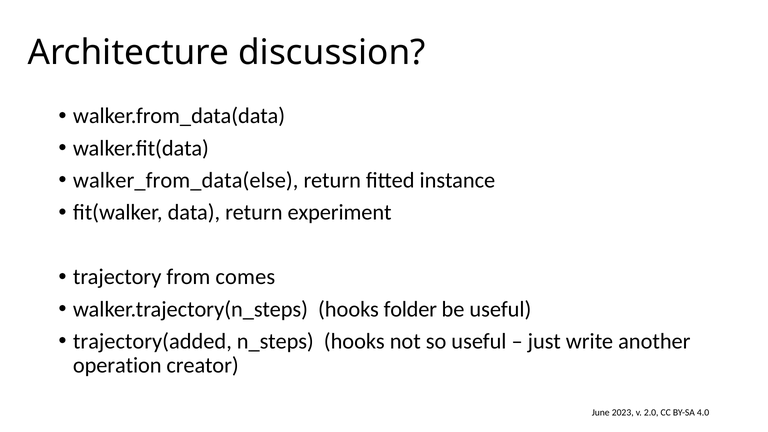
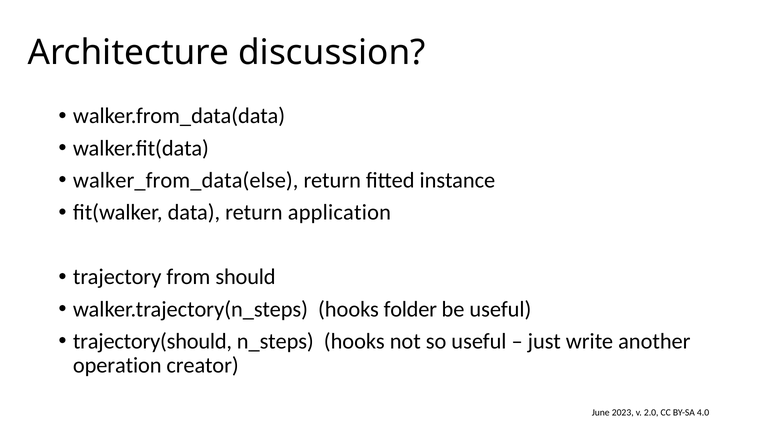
experiment: experiment -> application (339, 213)
comes: comes -> should (246, 277)
trajectory(added: trajectory(added -> trajectory(should (152, 341)
